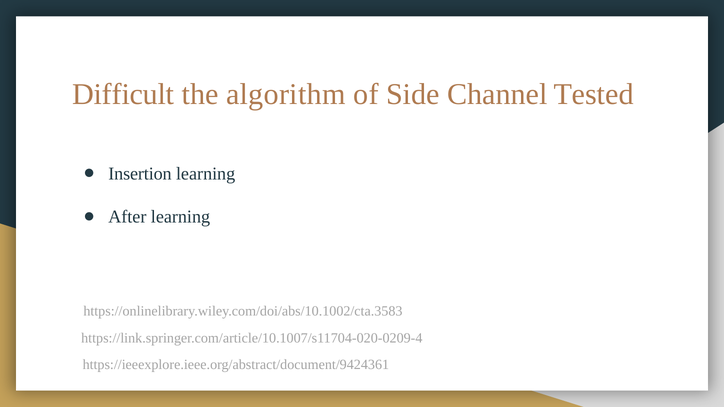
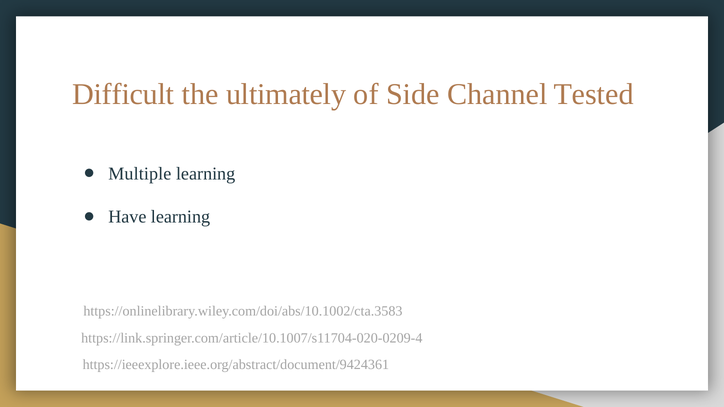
algorithm: algorithm -> ultimately (286, 94)
Insertion: Insertion -> Multiple (140, 174)
After: After -> Have (127, 217)
